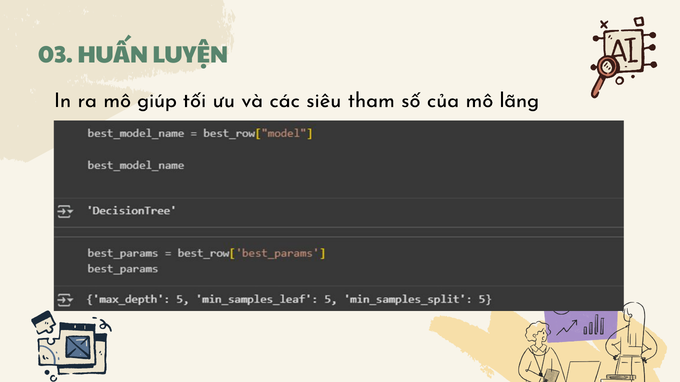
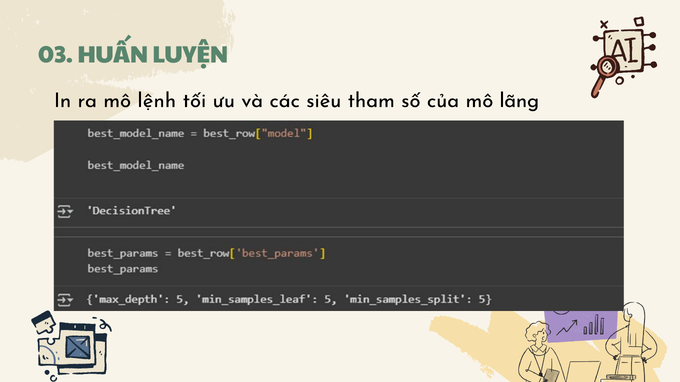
giúp: giúp -> lệnh (157, 101)
